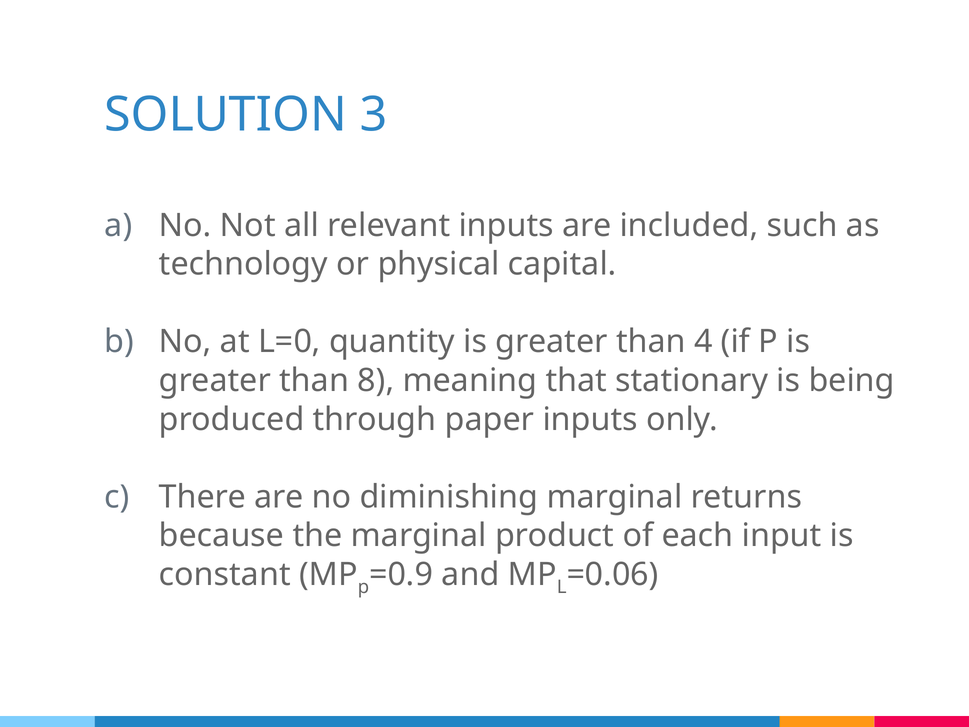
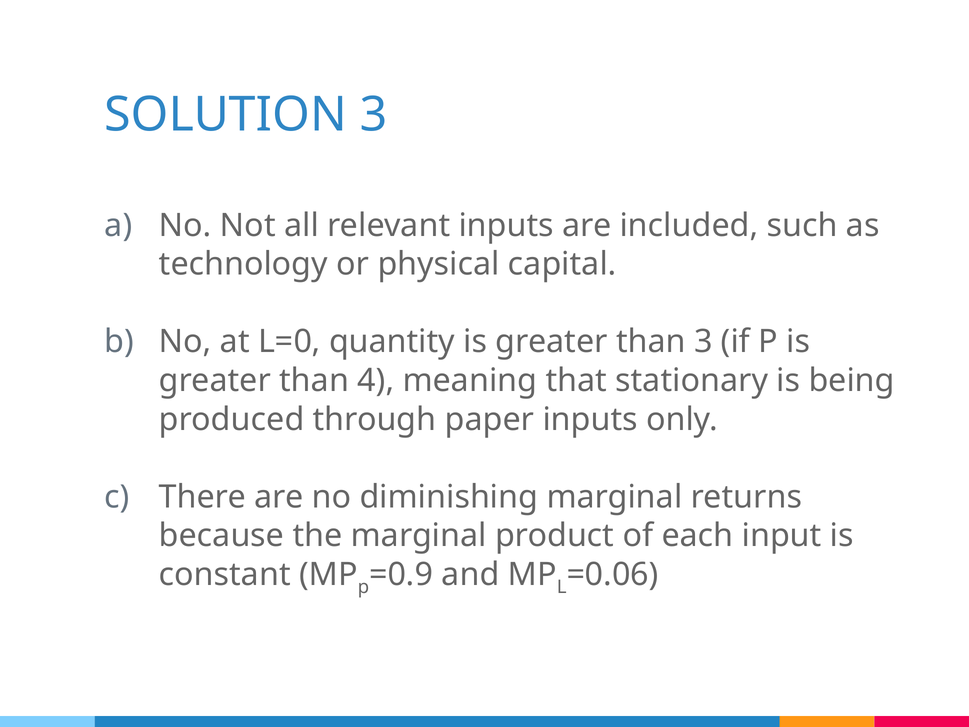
than 4: 4 -> 3 (703, 342)
8: 8 -> 4 (376, 380)
